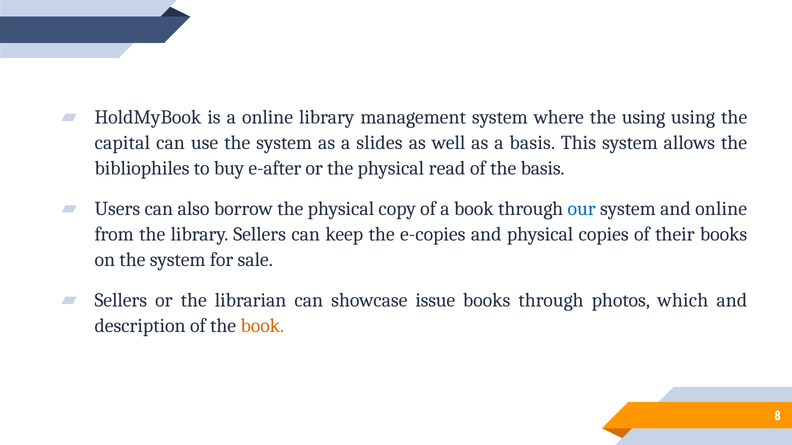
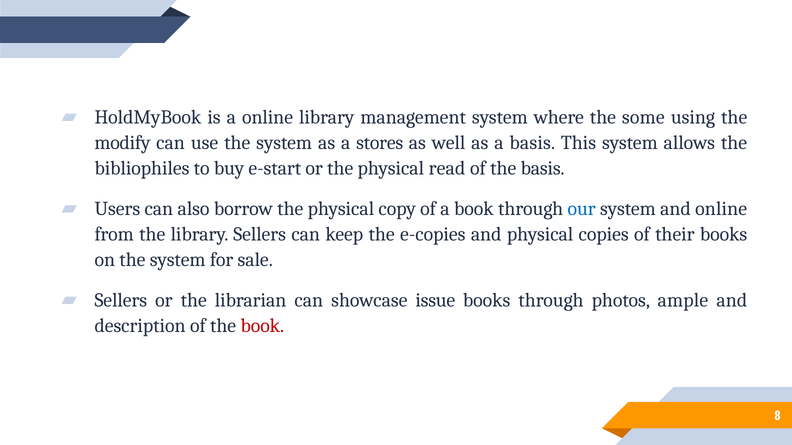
the using: using -> some (643, 117)
capital: capital -> modify (122, 143)
slides: slides -> stores (380, 143)
e-after: e-after -> e-start (275, 168)
which: which -> ample (683, 301)
book colour: orange -> red (262, 326)
